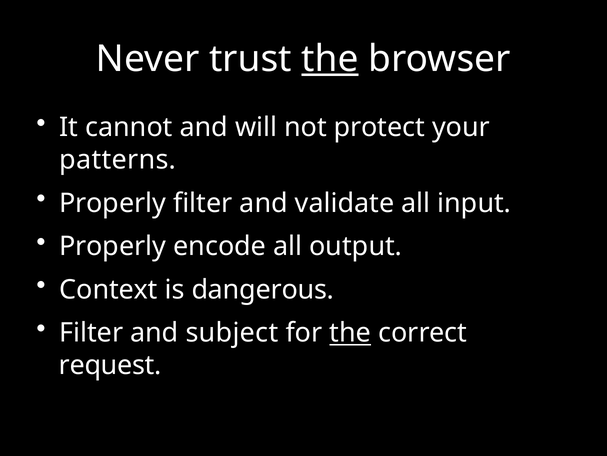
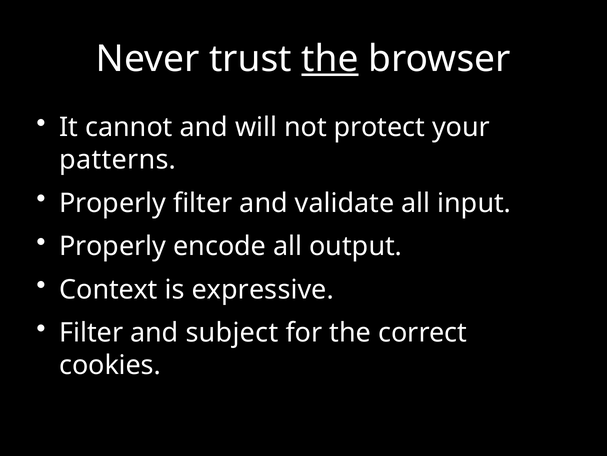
dangerous: dangerous -> expressive (263, 289)
the underline: present -> none (350, 332)
request: request -> cookies (110, 365)
